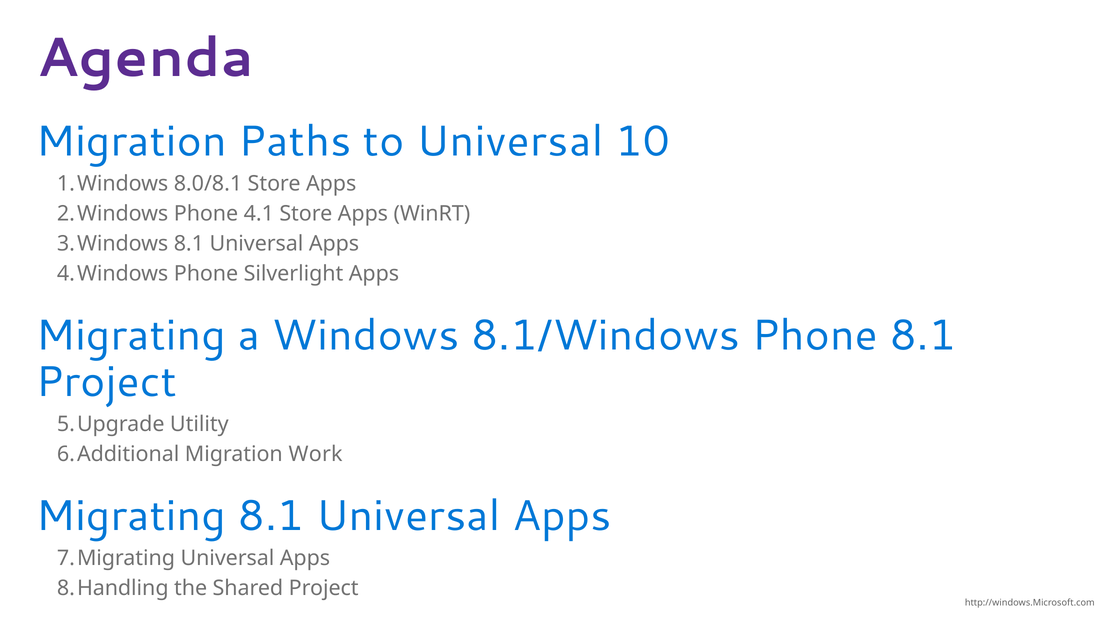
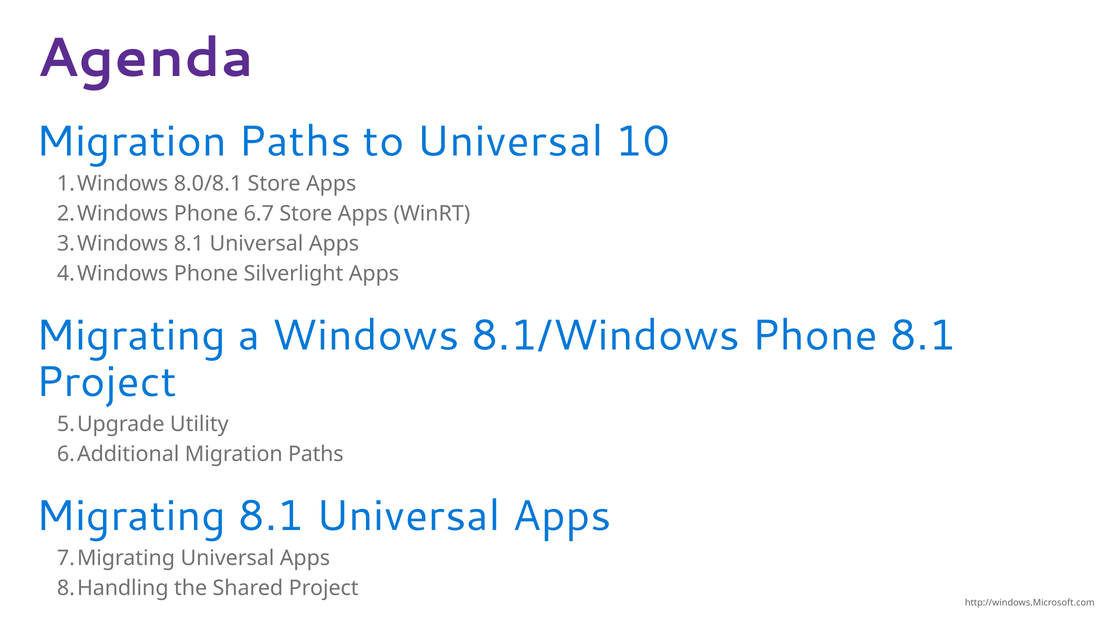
4.1: 4.1 -> 6.7 (259, 214)
Work: Work -> Paths (316, 454)
